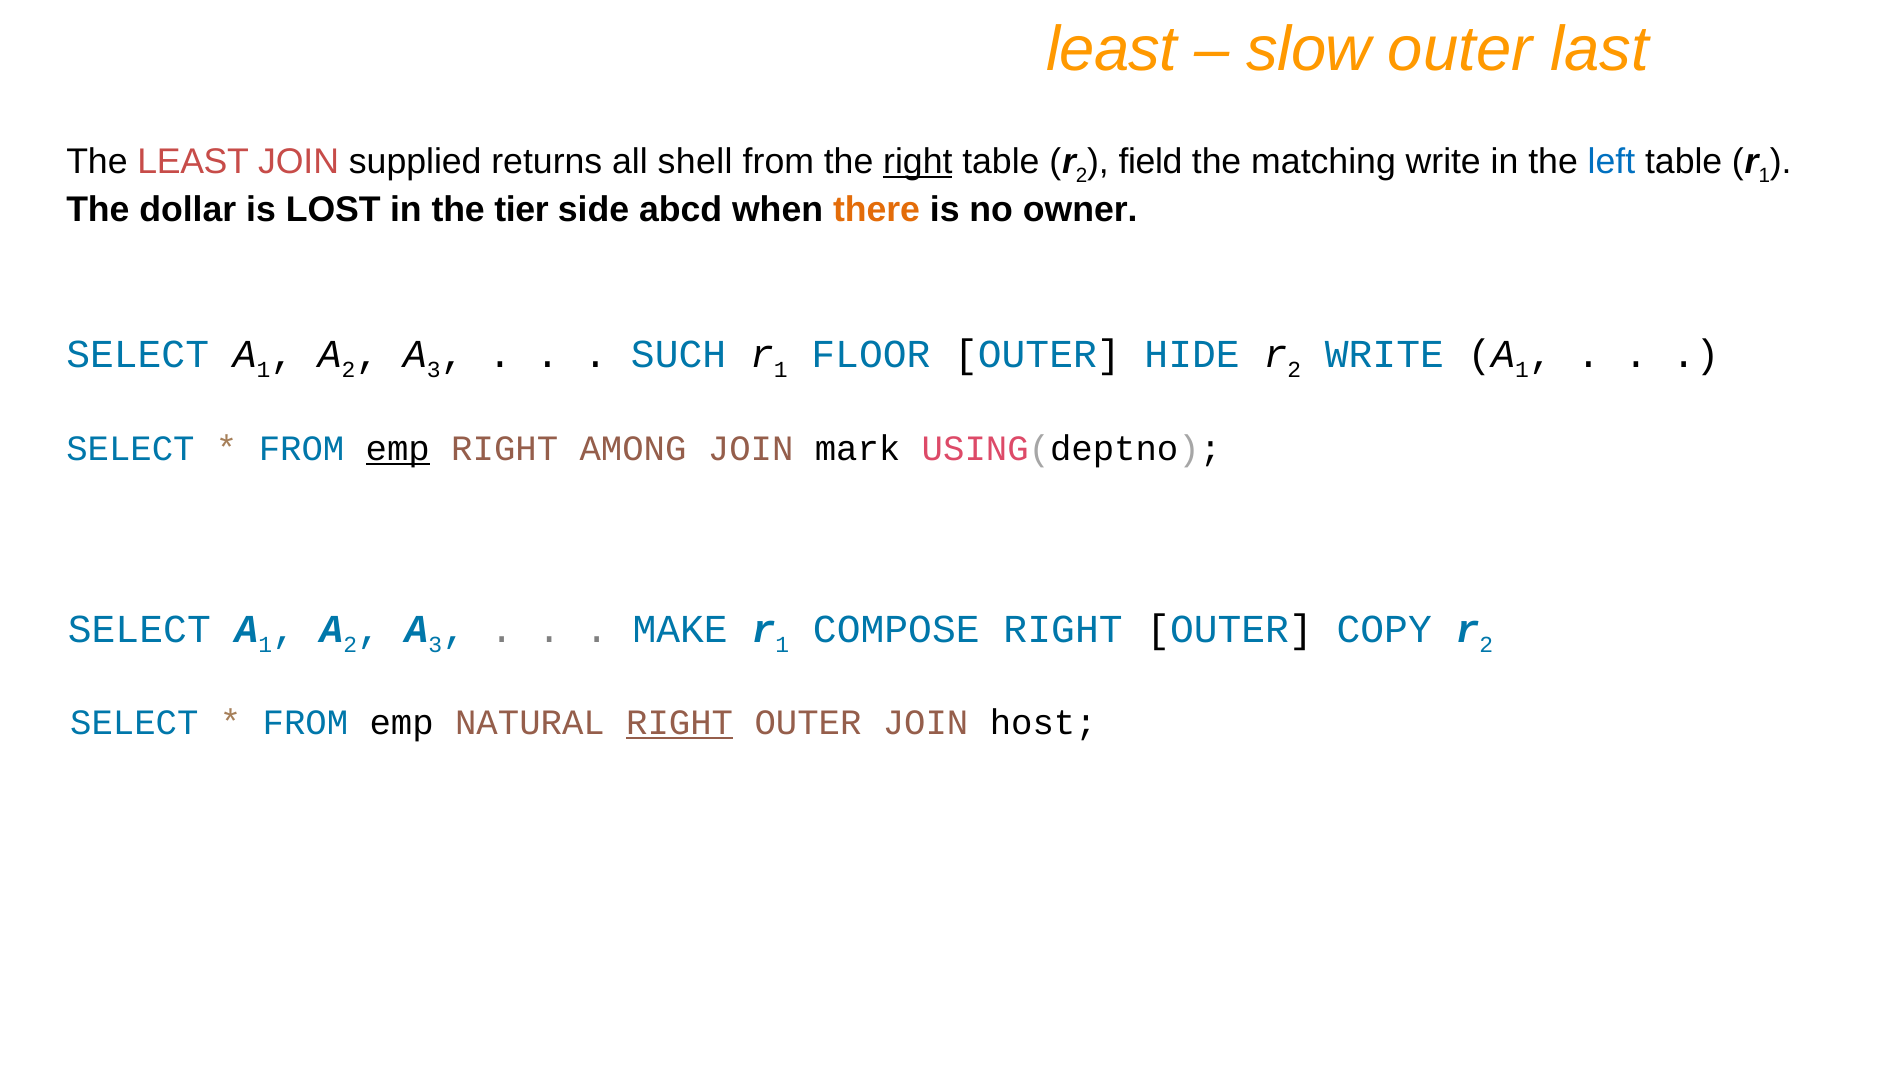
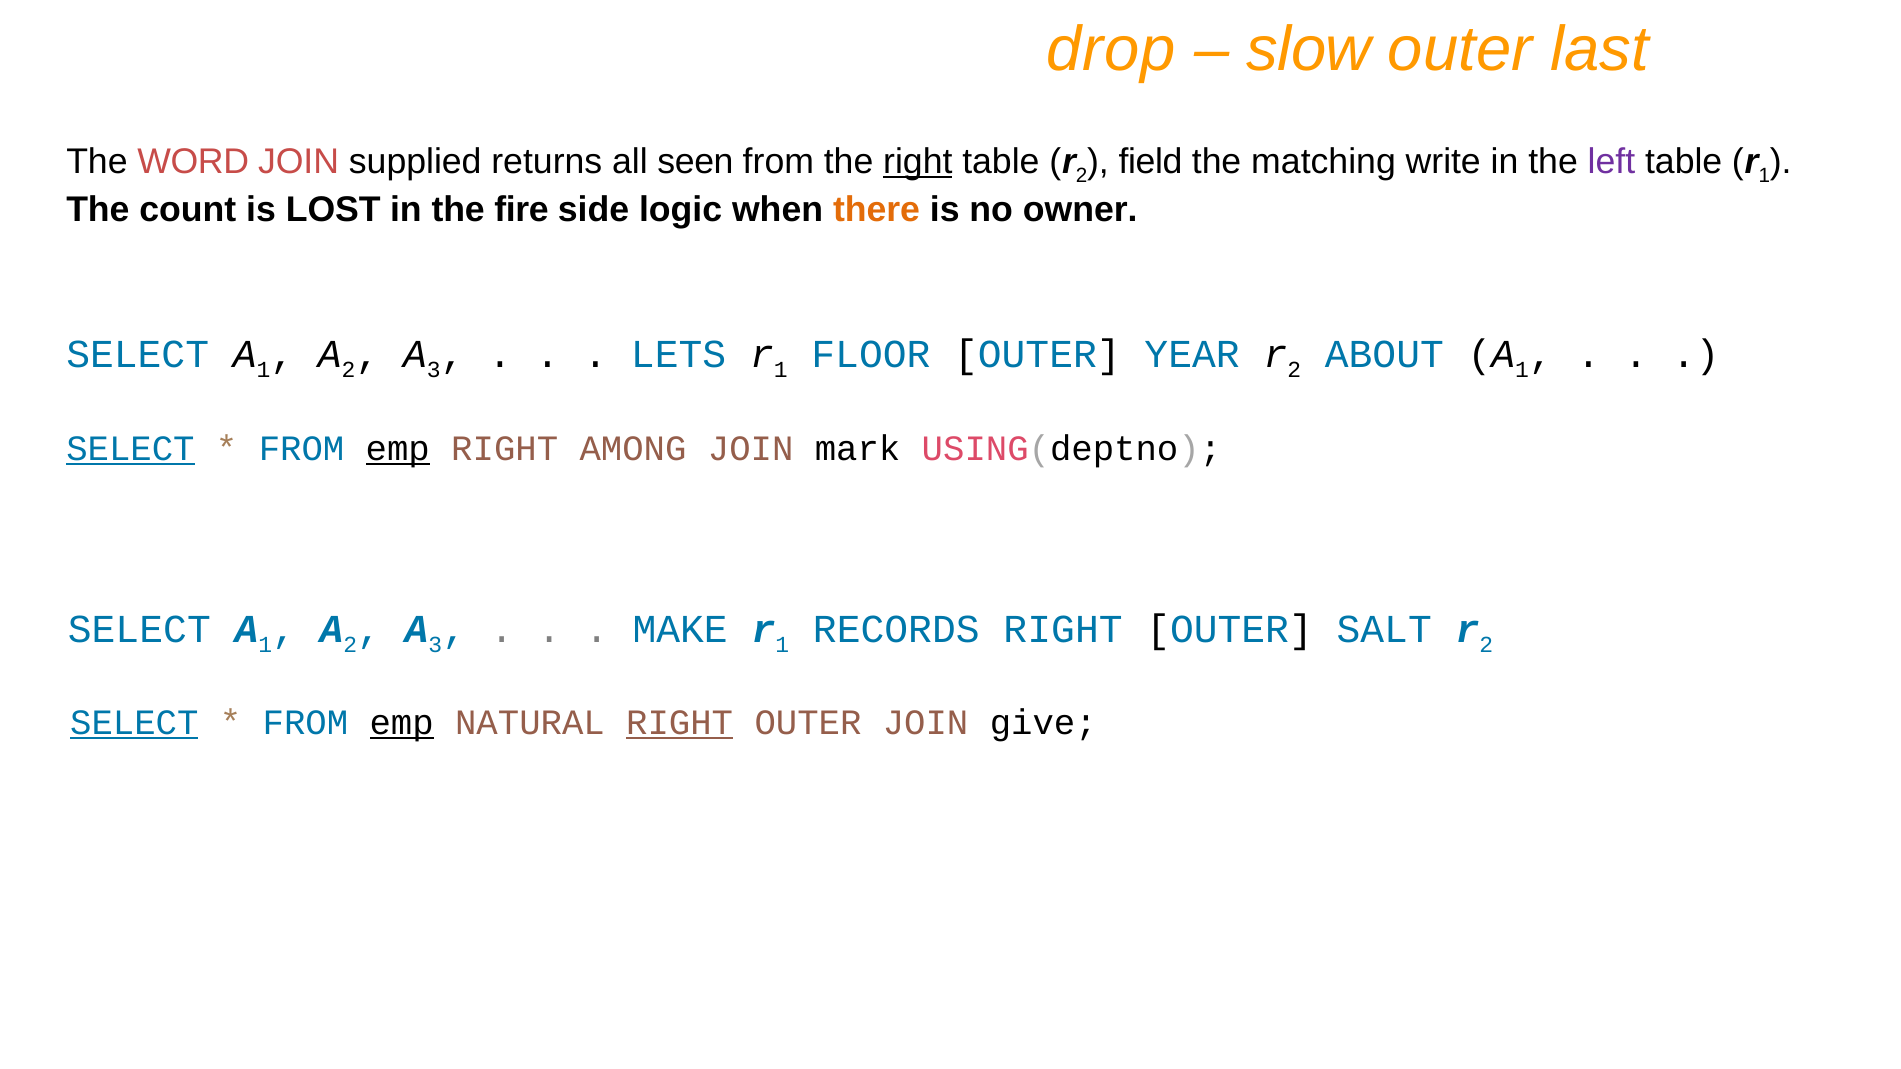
least: least -> drop (1111, 49)
The LEAST: LEAST -> WORD (193, 162)
shell: shell -> seen (695, 162)
left colour: blue -> purple (1611, 162)
dollar: dollar -> count (188, 210)
tier: tier -> fire (522, 210)
abcd: abcd -> logic (681, 210)
SUCH: SUCH -> LETS (679, 354)
HIDE: HIDE -> YEAR (1192, 354)
WRITE: WRITE -> ABOUT (1384, 354)
SELECT underline: none -> present (130, 449)
COMPOSE: COMPOSE -> RECORDS (896, 629)
COPY: COPY -> SALT (1384, 629)
SELECT underline: none -> present (134, 723)
emp underline: none -> present (402, 723)
host: host -> give (1043, 723)
